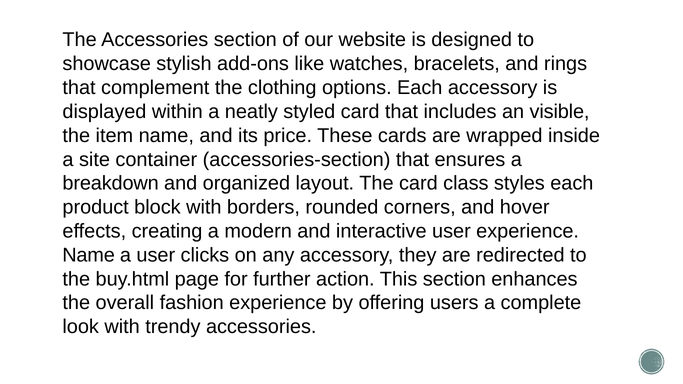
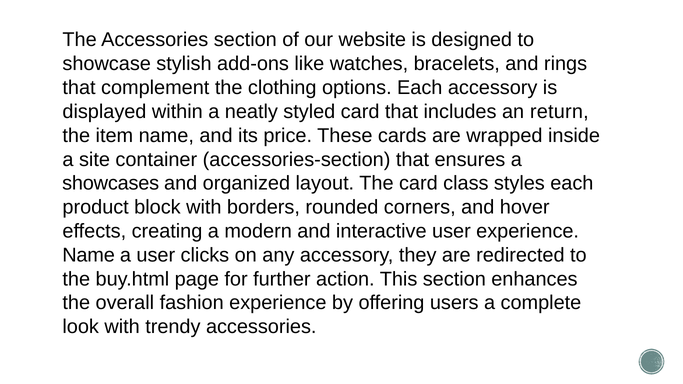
visible: visible -> return (559, 112)
breakdown: breakdown -> showcases (111, 183)
